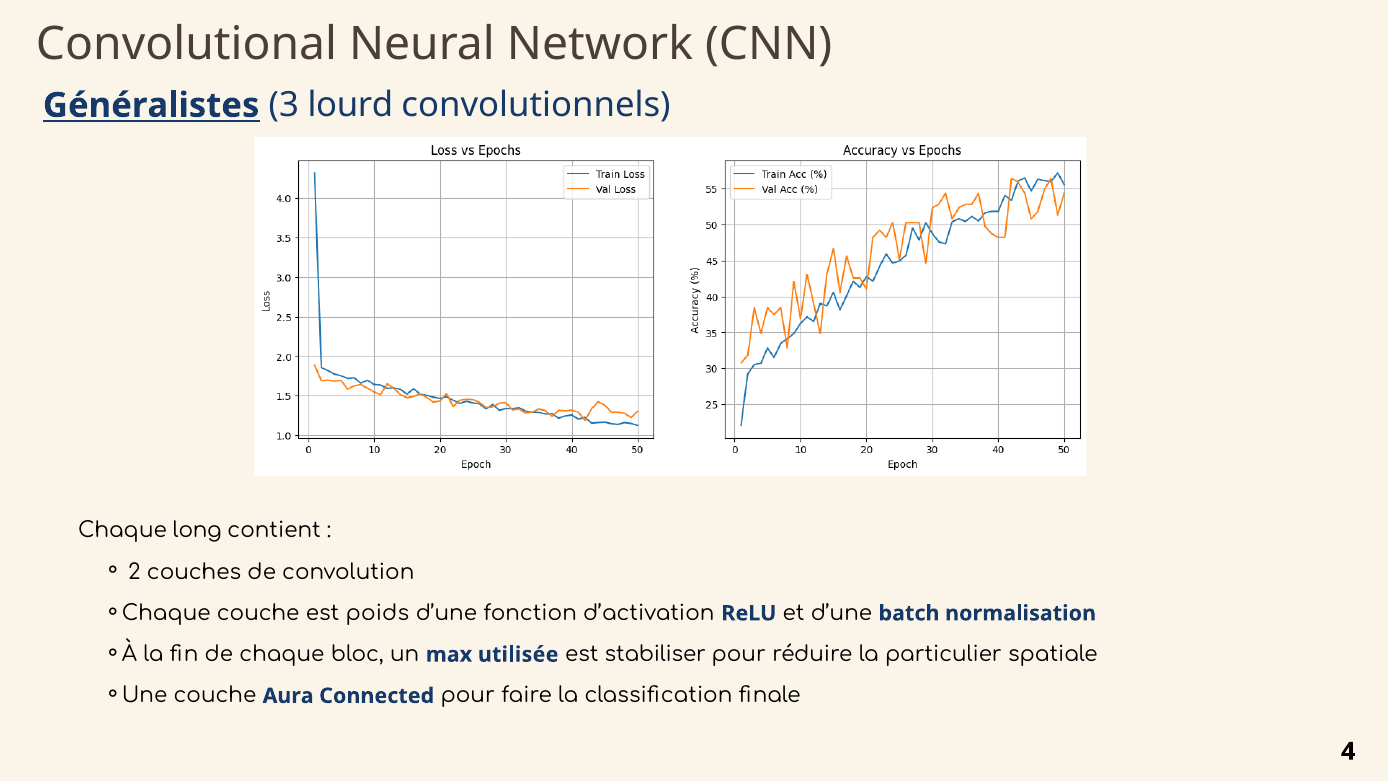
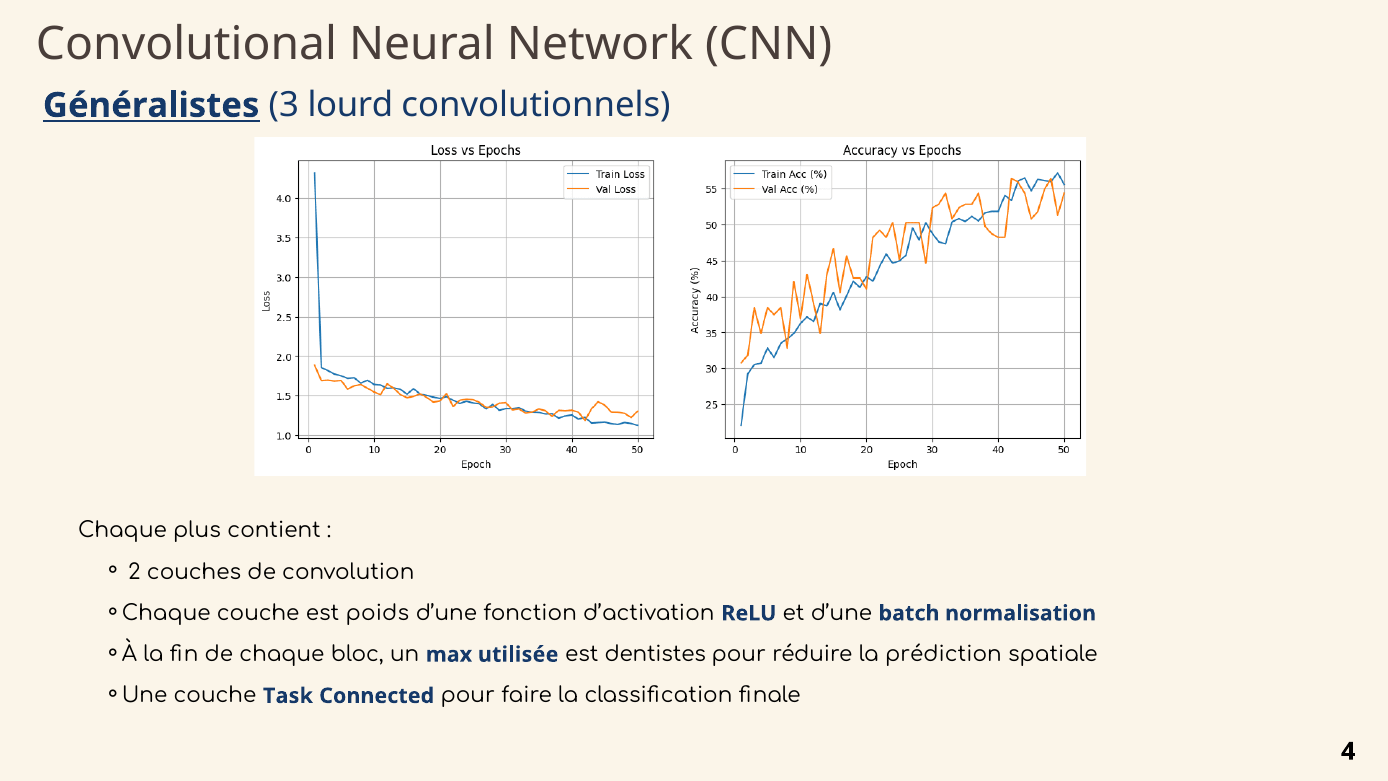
long: long -> plus (197, 531)
stabiliser: stabiliser -> dentistes (655, 654)
particulier: particulier -> prédiction (943, 654)
Aura: Aura -> Task (288, 696)
